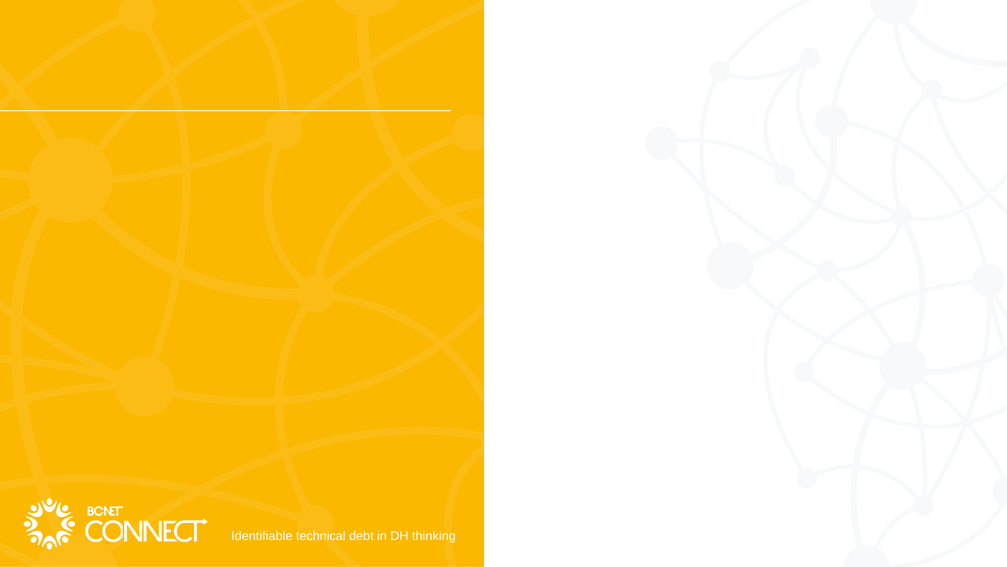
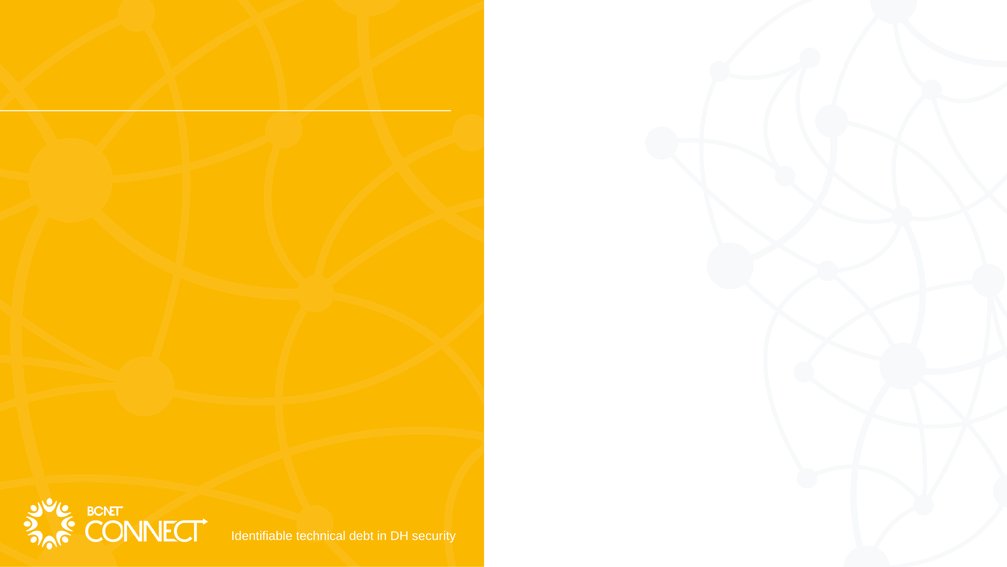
thinking: thinking -> security (434, 536)
